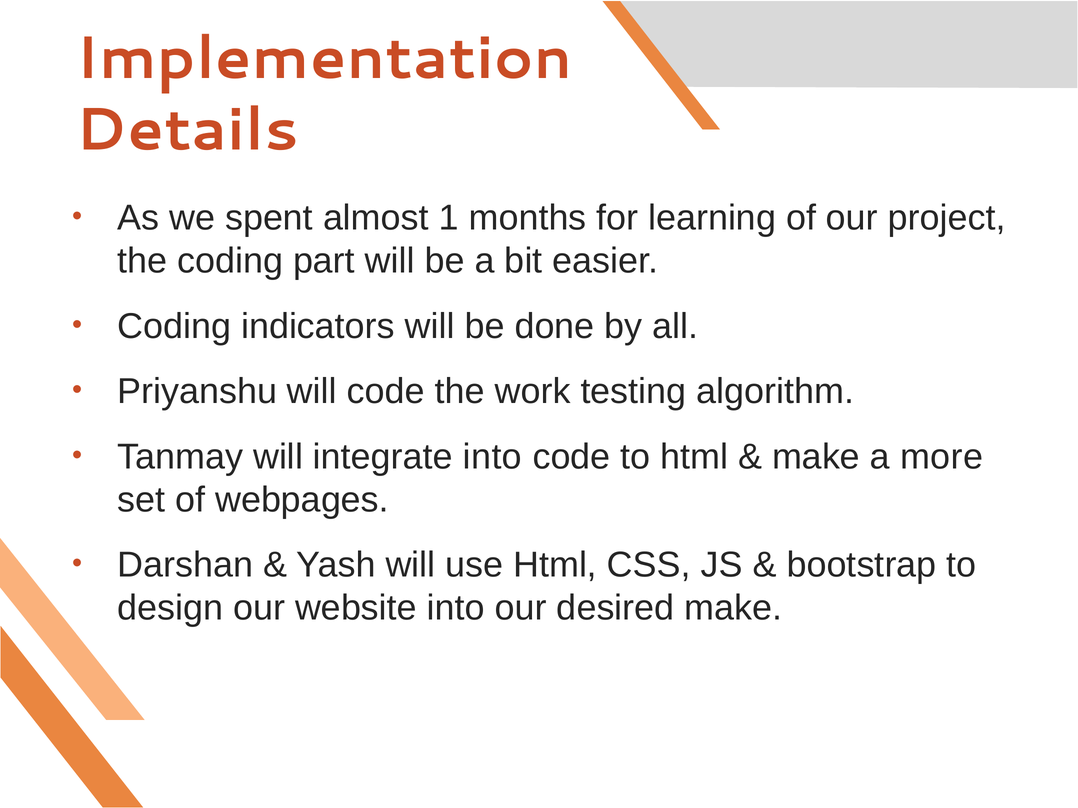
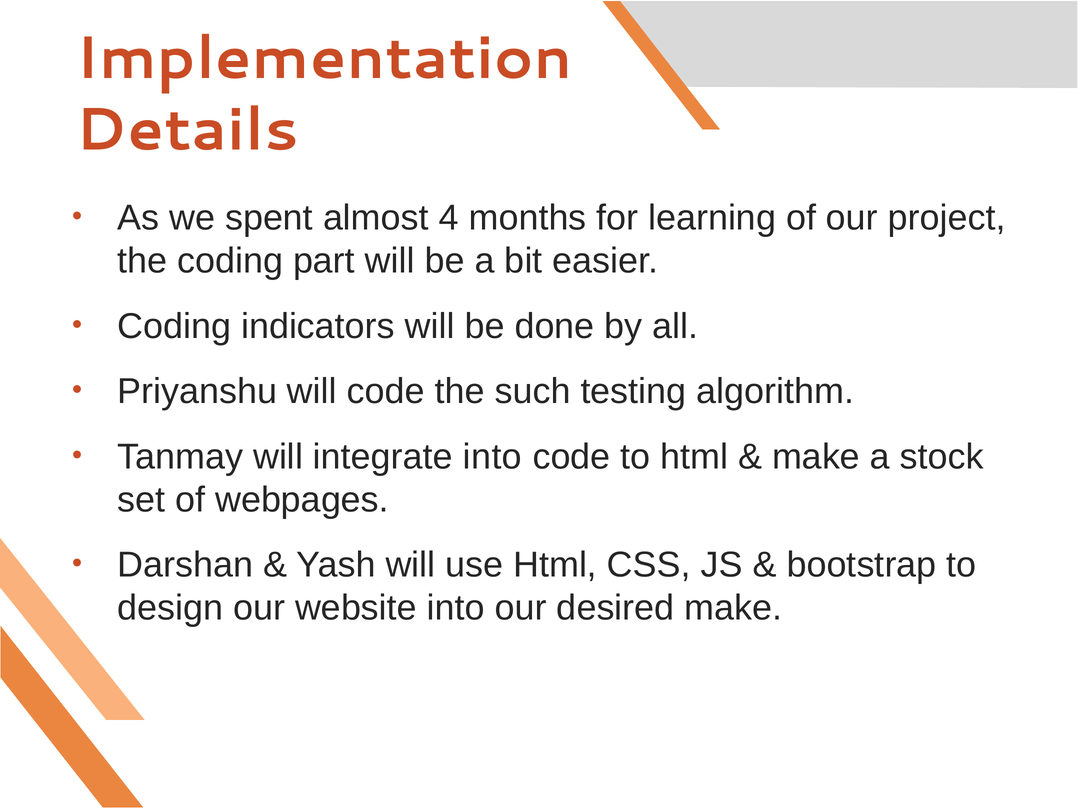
1: 1 -> 4 (449, 218)
work: work -> such (533, 392)
more: more -> stock (942, 457)
